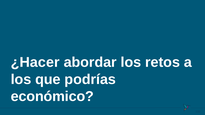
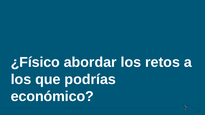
¿Hacer: ¿Hacer -> ¿Físico (35, 62)
